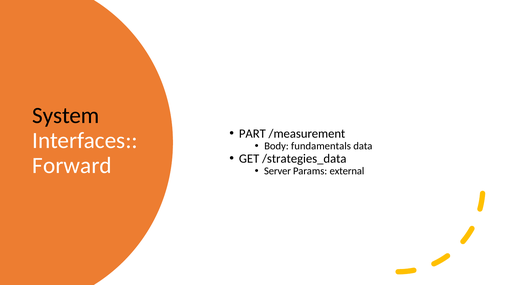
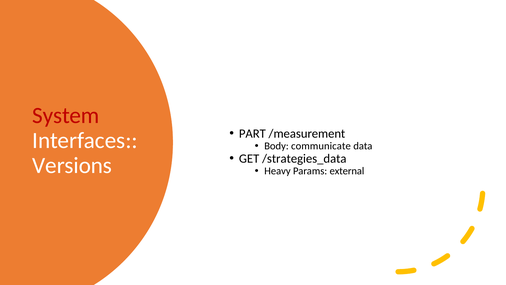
System colour: black -> red (66, 115)
fundamentals: fundamentals -> communicate (321, 146)
Forward: Forward -> Versions (72, 165)
Server: Server -> Heavy (277, 171)
